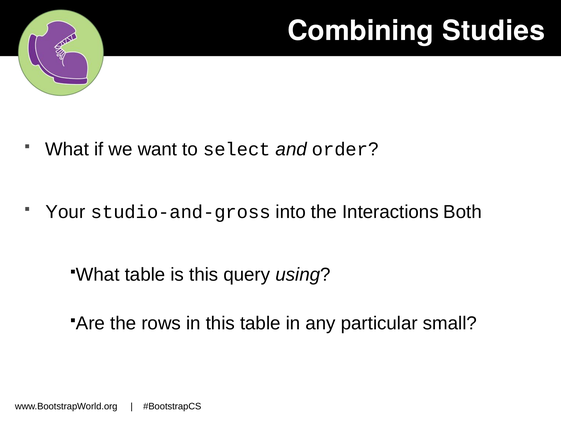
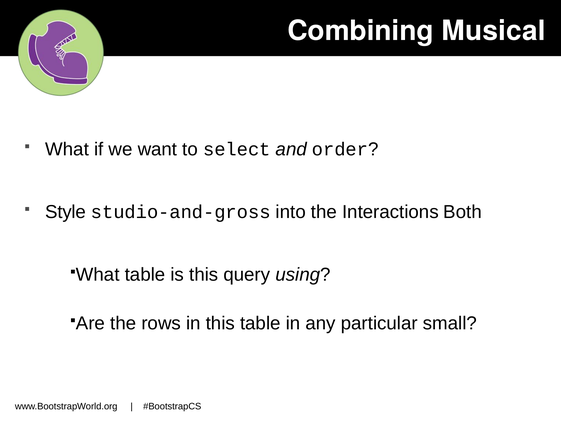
Studies: Studies -> Musical (494, 31)
Your: Your -> Style (66, 212)
